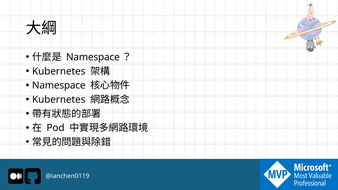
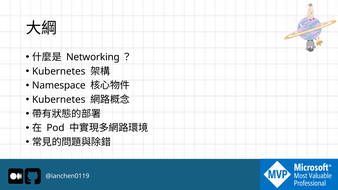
Namespace: Namespace -> Networking (93, 57)
